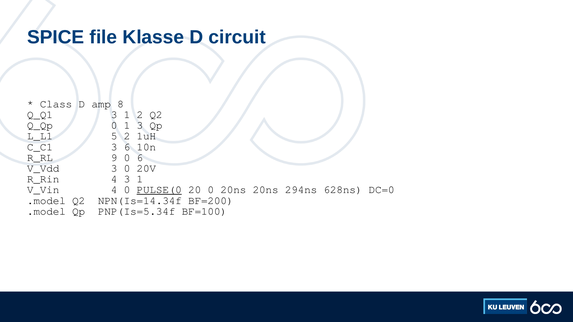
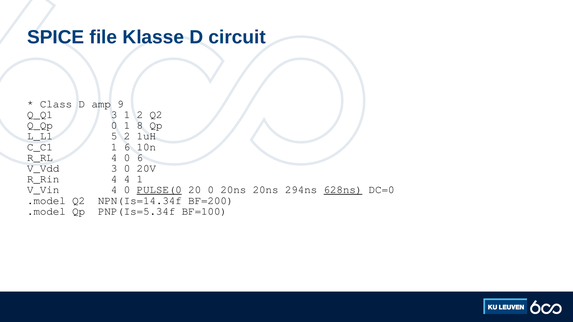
8: 8 -> 9 (121, 104)
1 3: 3 -> 8 (140, 125)
C_C1 3: 3 -> 1 (114, 147)
R_RL 9: 9 -> 4 (114, 158)
4 3: 3 -> 4 (127, 179)
628ns underline: none -> present (343, 190)
